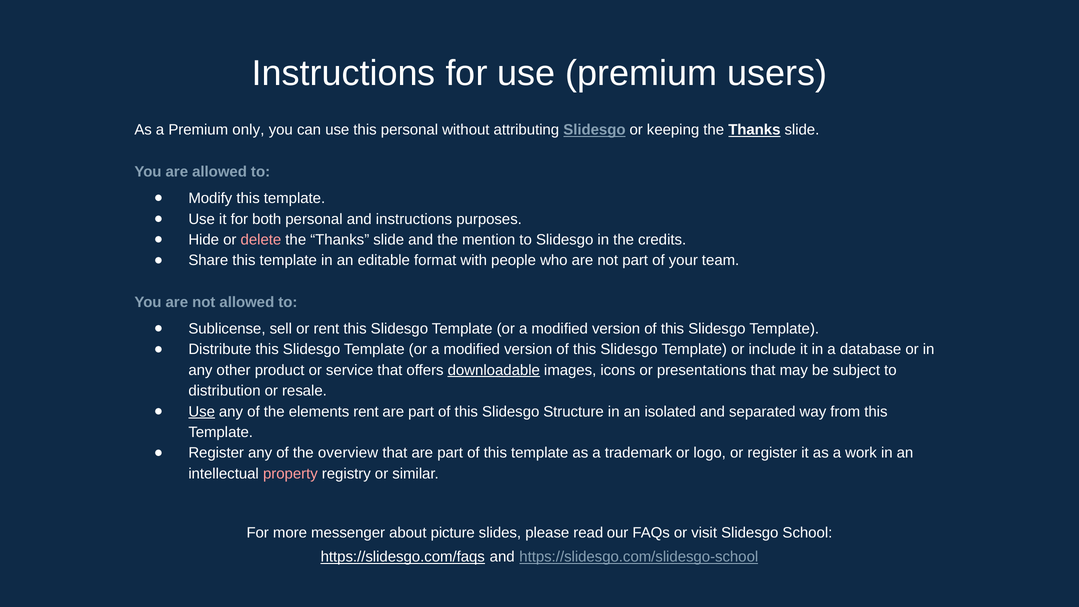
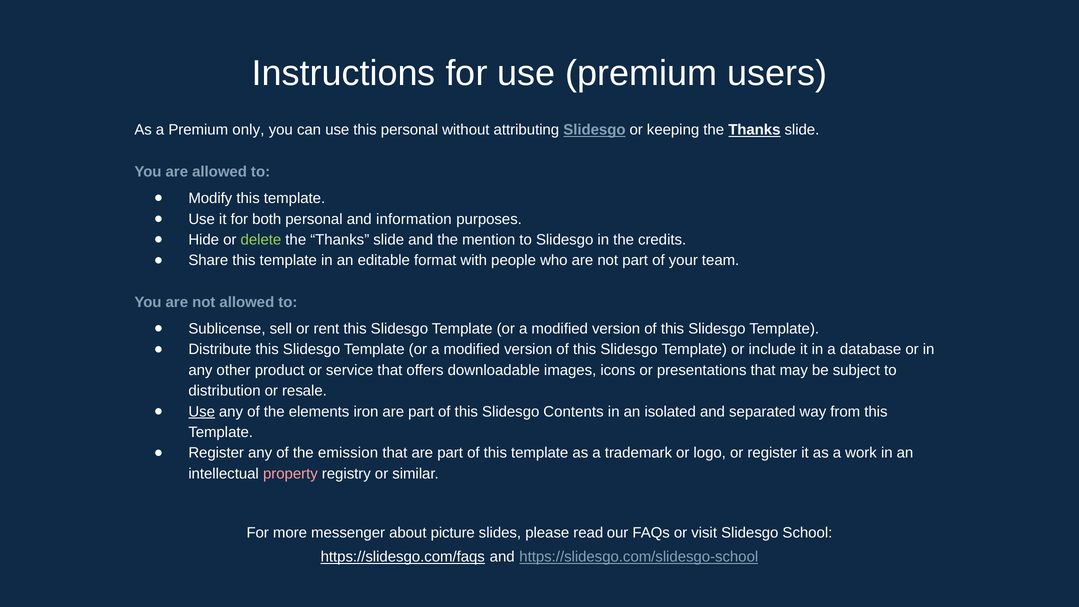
and instructions: instructions -> information (414, 219)
delete colour: pink -> light green (261, 240)
downloadable underline: present -> none (494, 370)
elements rent: rent -> iron (366, 412)
Structure: Structure -> Contents (573, 412)
overview: overview -> emission (348, 453)
